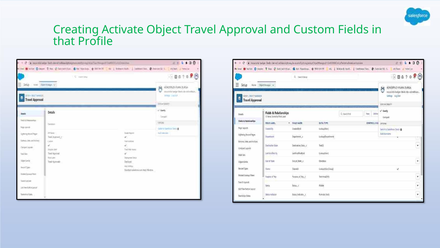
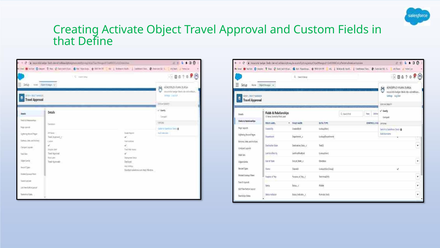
Profile: Profile -> Define (95, 41)
